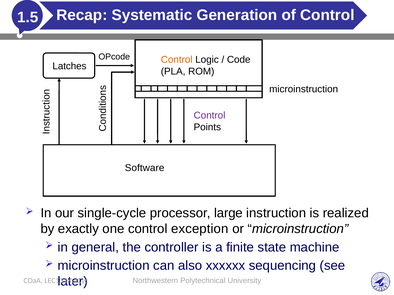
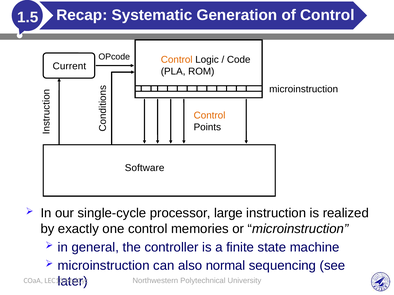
Latches: Latches -> Current (69, 66)
Control colour: purple -> orange (210, 116)
exception: exception -> memories (200, 229)
xxxxxx: xxxxxx -> normal (226, 266)
